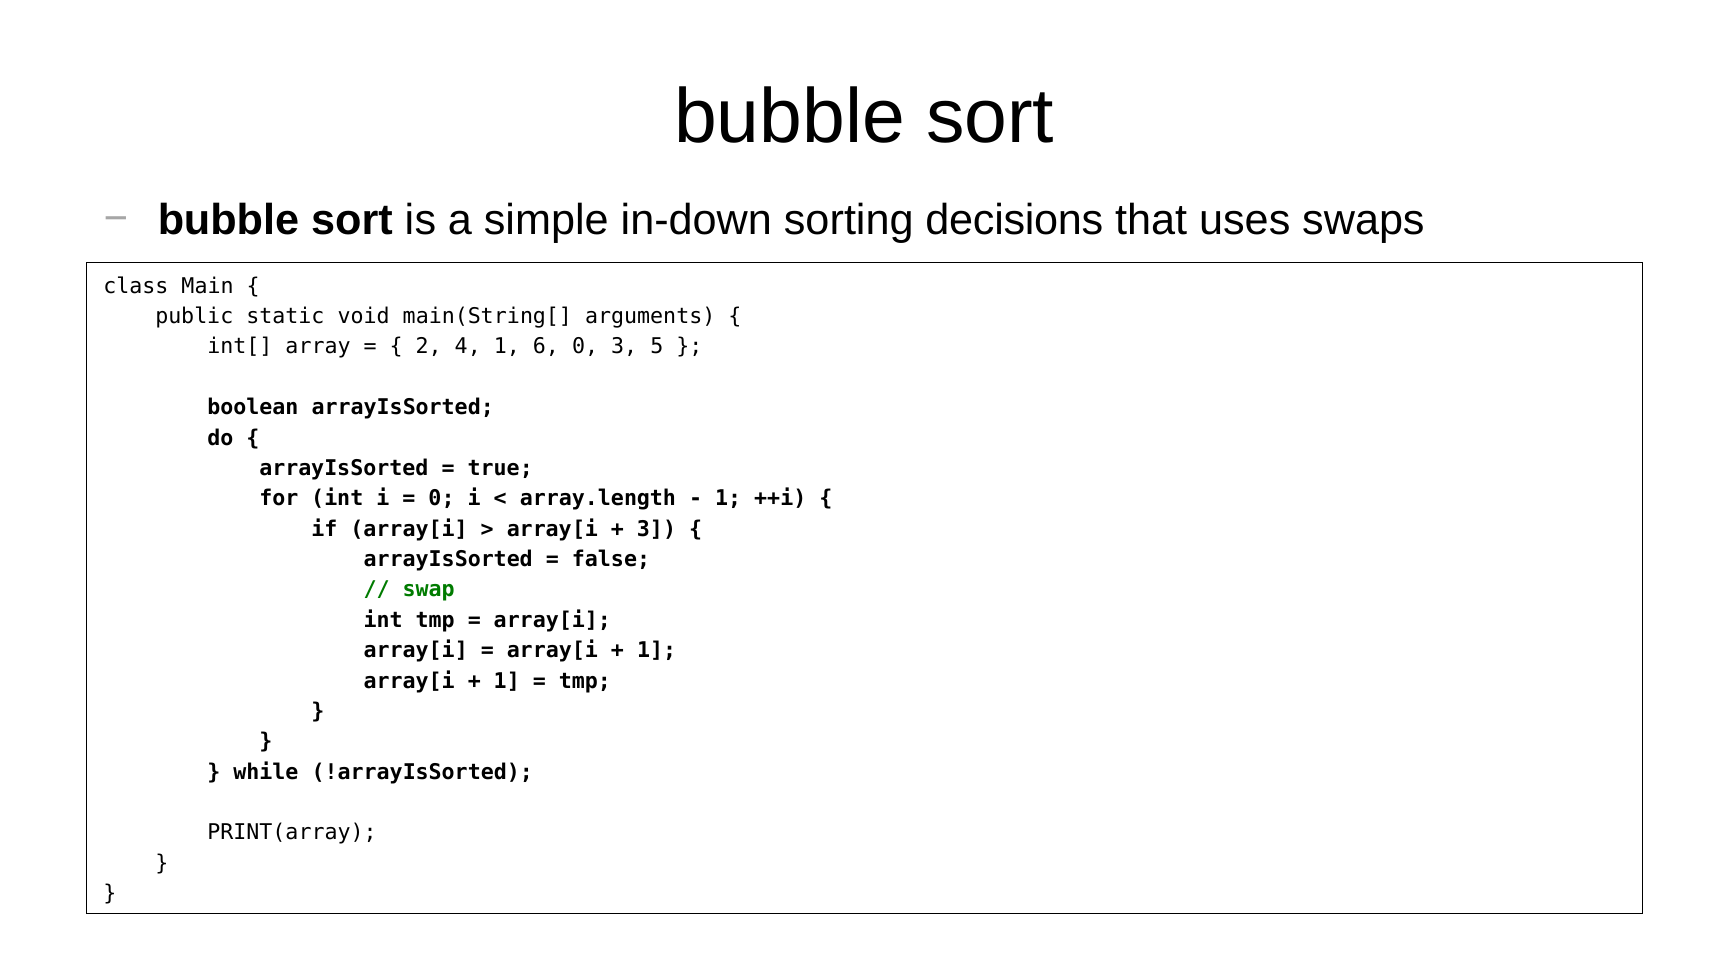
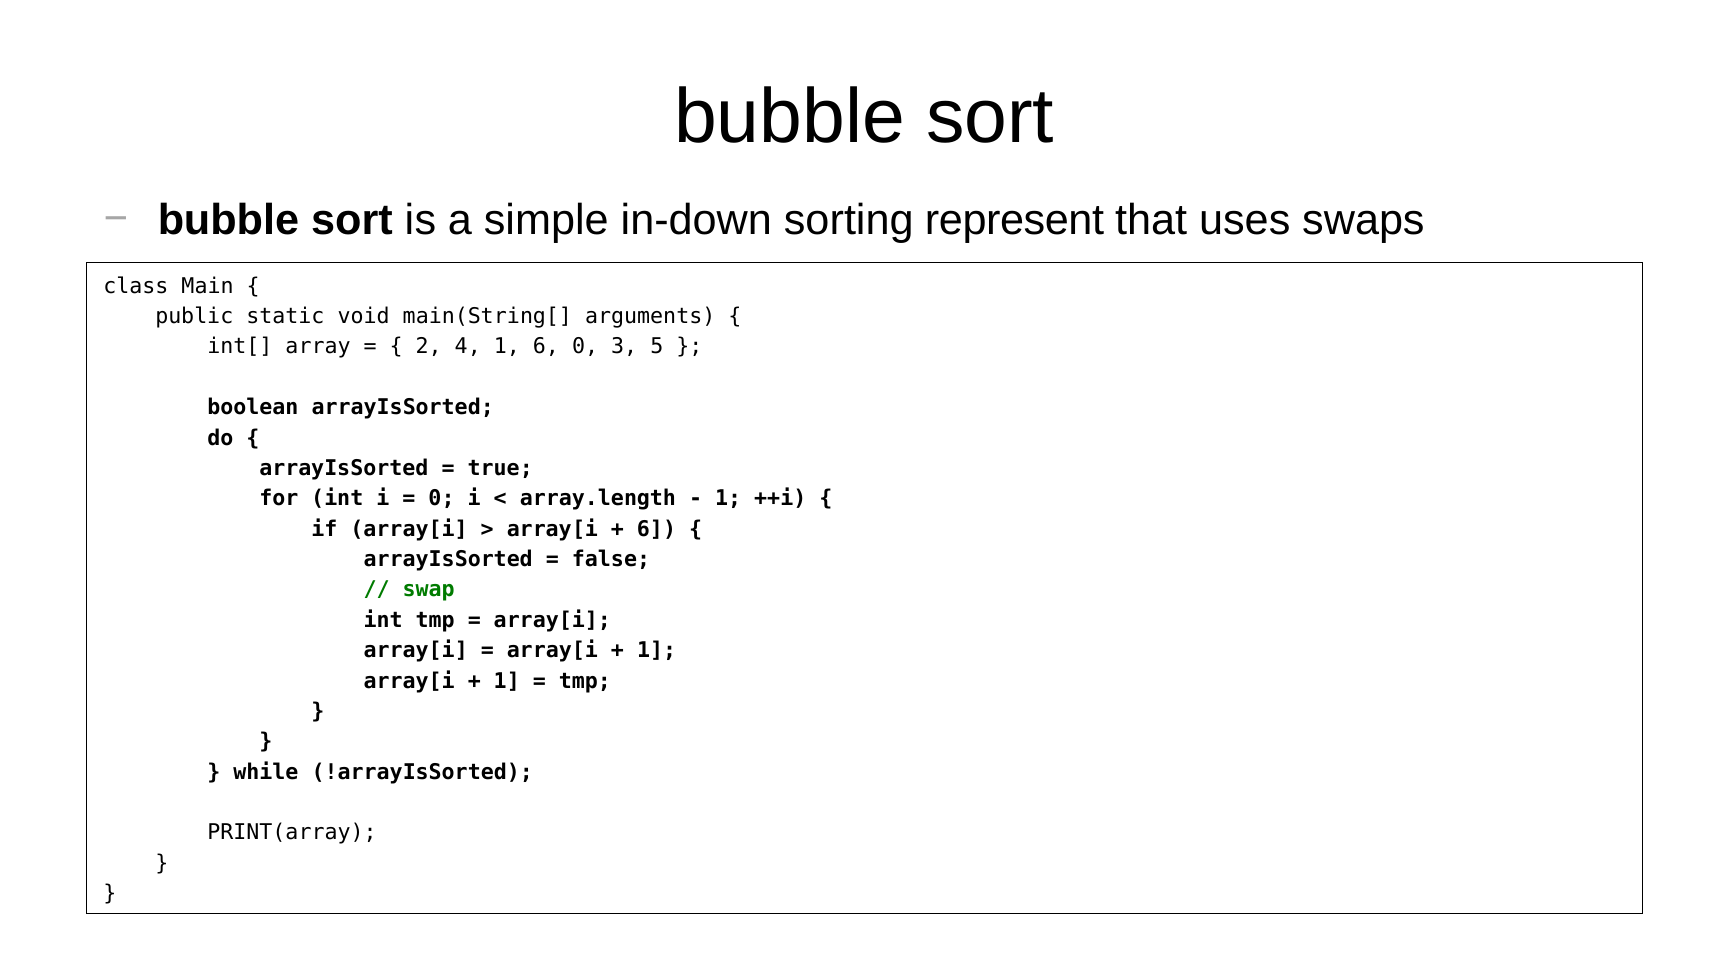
decisions: decisions -> represent (1014, 220)
3: 3 -> 6 (656, 529)
